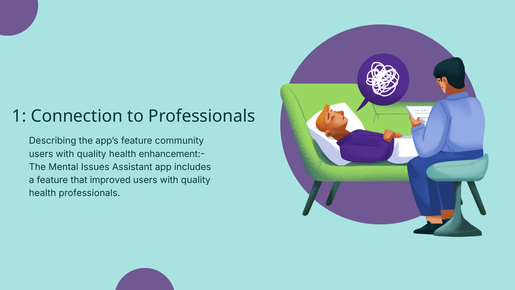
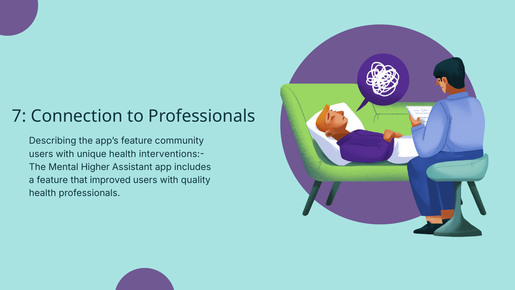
1: 1 -> 7 (19, 116)
quality: quality -> unique (92, 154)
enhancement:-: enhancement:- -> interventions:- (172, 154)
Issues: Issues -> Higher (95, 167)
